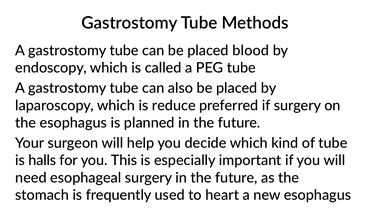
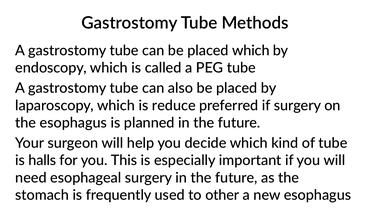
placed blood: blood -> which (251, 50)
heart: heart -> other (222, 195)
